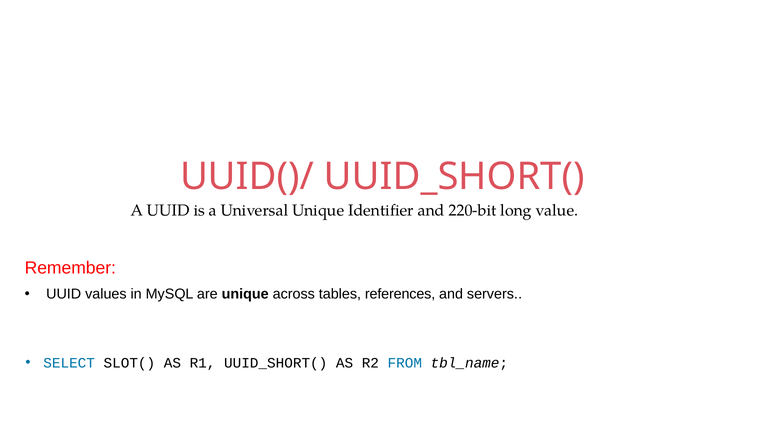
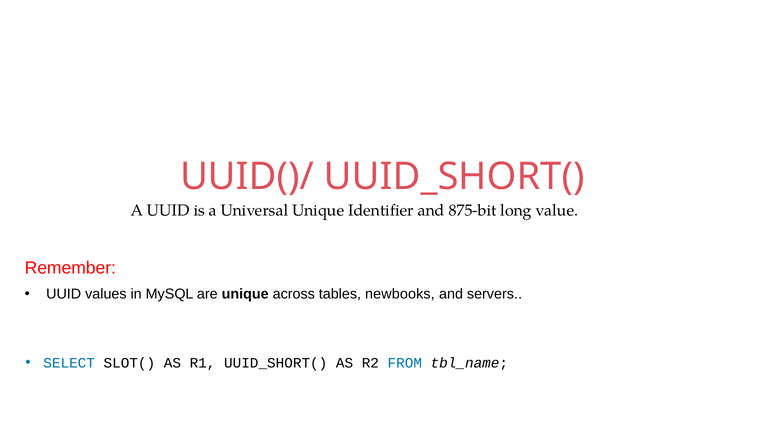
220-bit: 220-bit -> 875-bit (472, 211)
references: references -> newbooks (400, 294)
